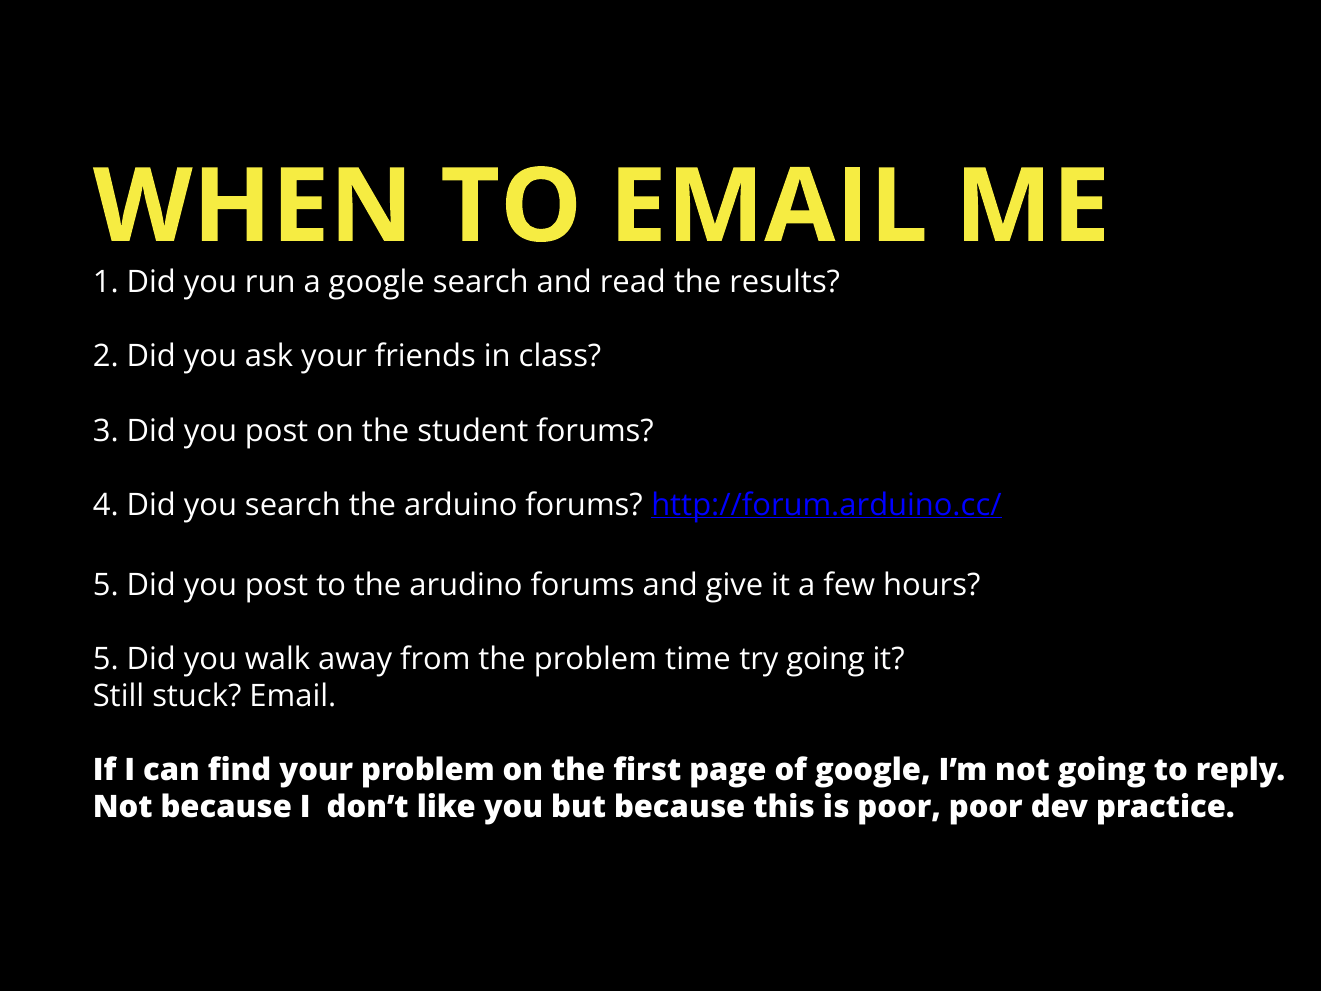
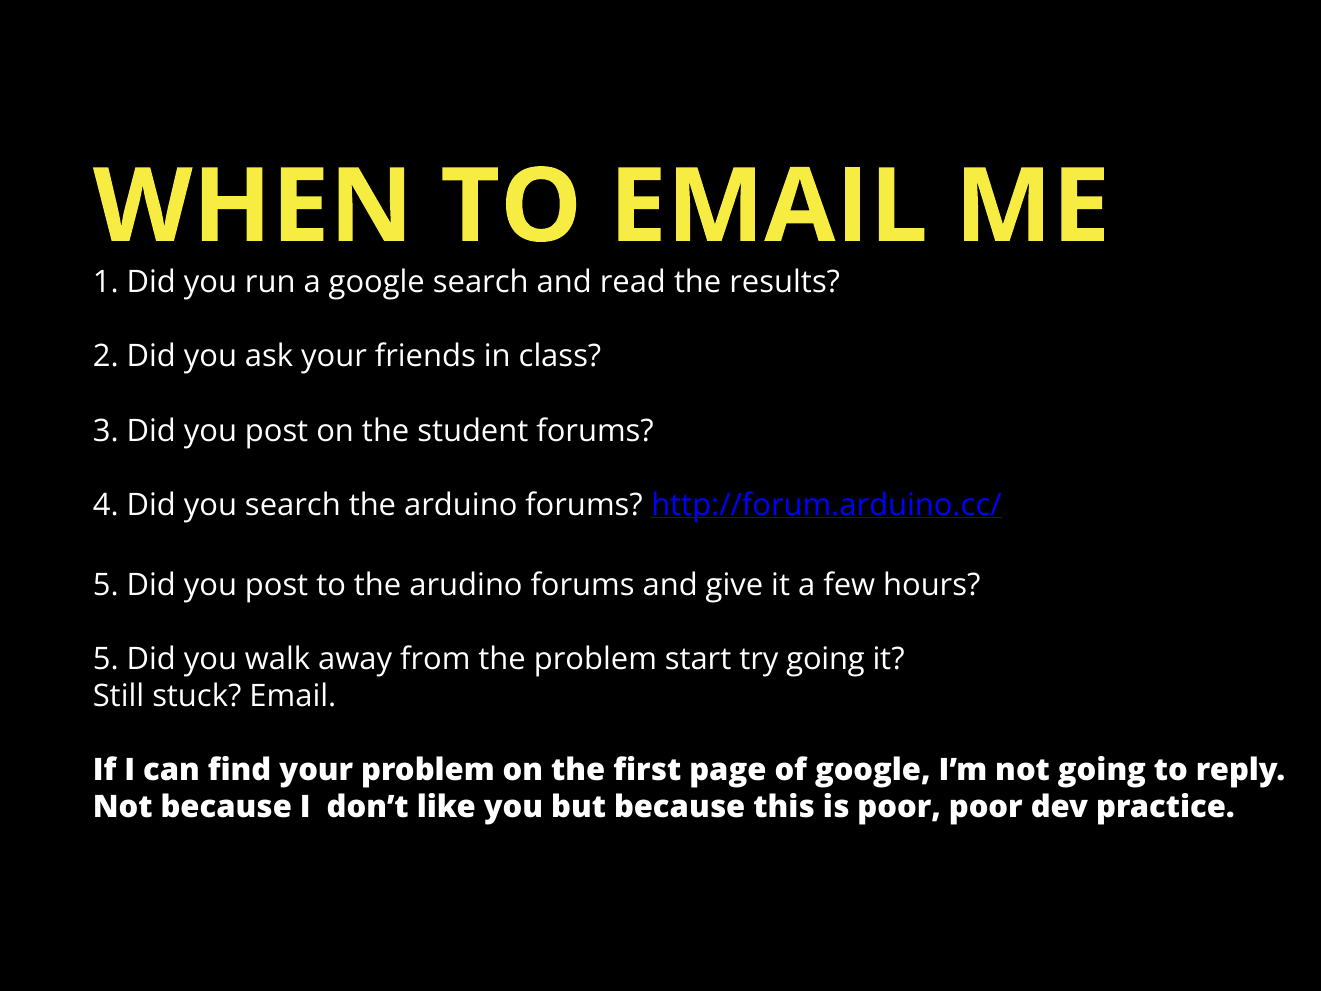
time: time -> start (698, 659)
